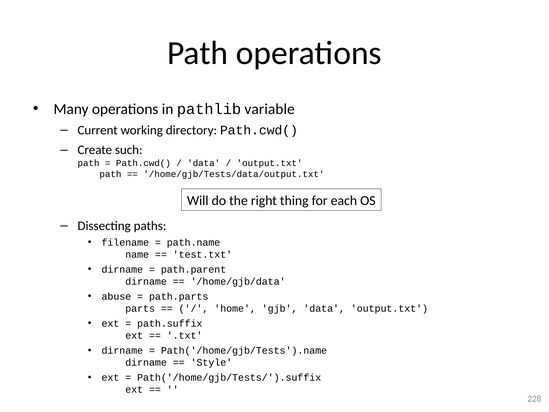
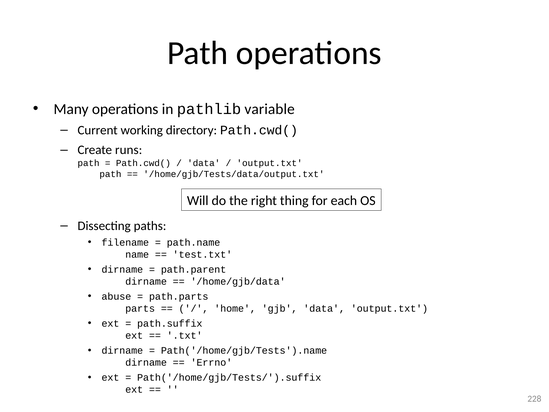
such: such -> runs (129, 150)
Style: Style -> Errno (211, 362)
